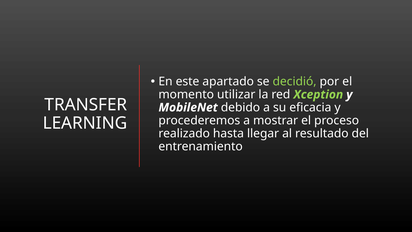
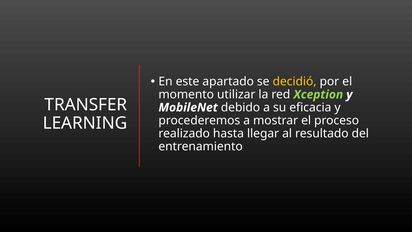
decidió colour: light green -> yellow (295, 81)
